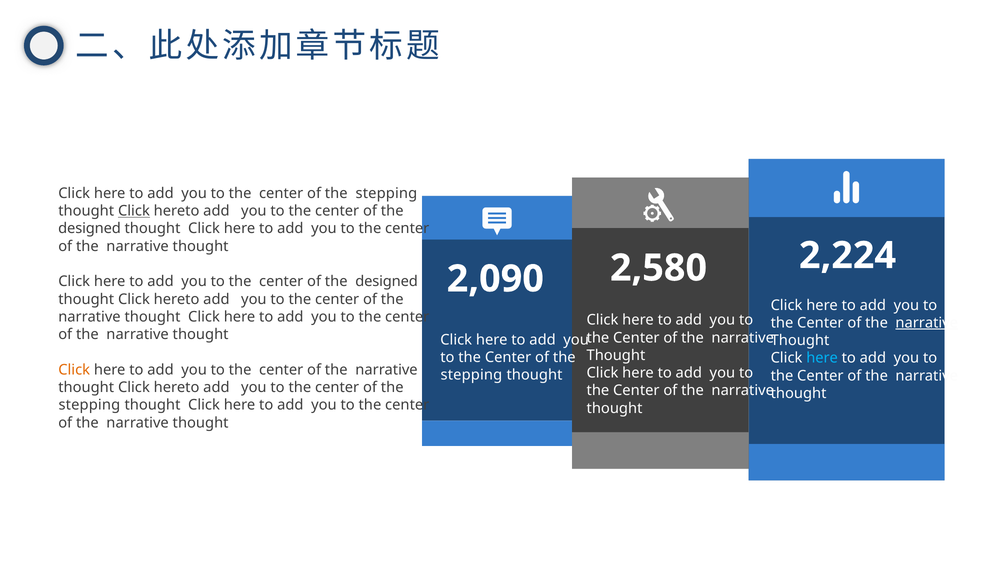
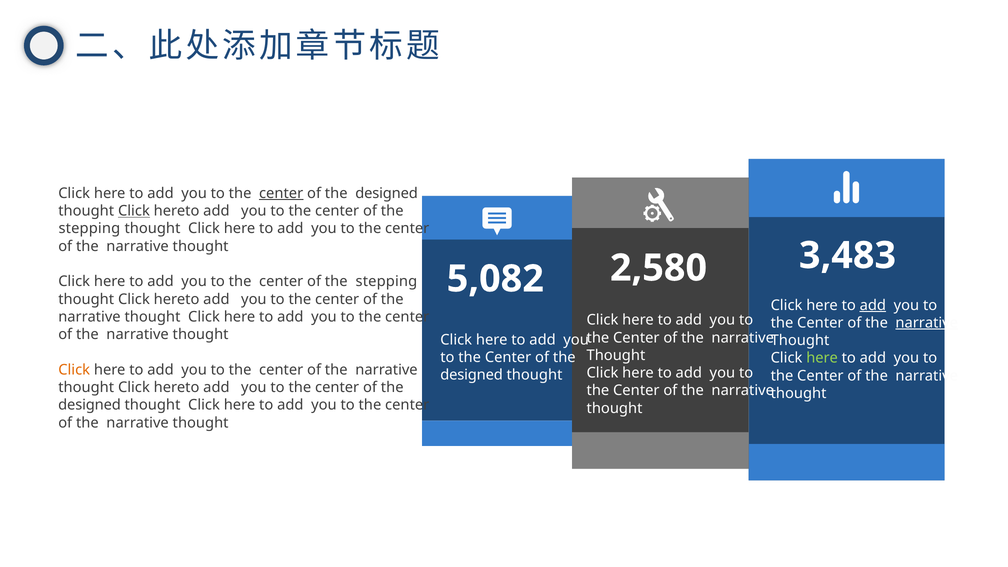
center underline: none -> present (281, 193)
stepping: stepping -> designed (387, 193)
designed: designed -> stepping (89, 229)
2,090: 2,090 -> 5,082 (495, 279)
2,224: 2,224 -> 3,483 (847, 256)
designed: designed -> stepping (386, 282)
add underline: none -> present (873, 305)
here colour: light blue -> light green (822, 358)
stepping: stepping -> designed (472, 375)
stepping: stepping -> designed (90, 405)
